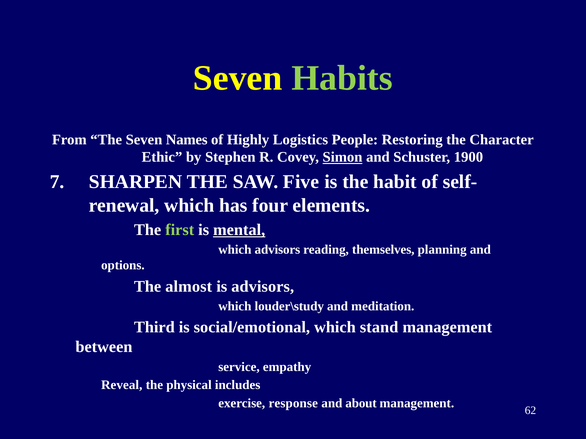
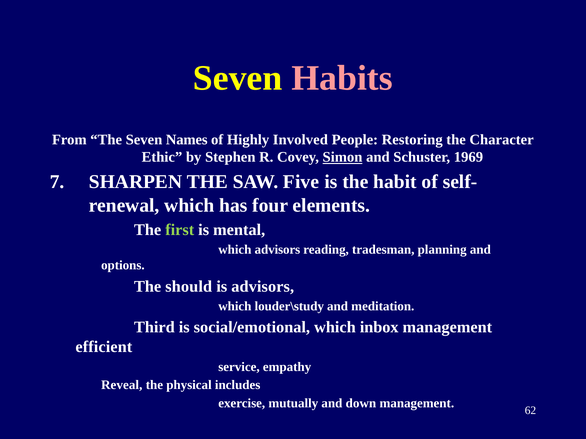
Habits colour: light green -> pink (342, 78)
Logistics: Logistics -> Involved (300, 140)
1900: 1900 -> 1969 (468, 157)
mental underline: present -> none (239, 230)
themselves: themselves -> tradesman (383, 250)
almost: almost -> should (189, 287)
stand: stand -> inbox (379, 328)
between: between -> efficient (104, 347)
response: response -> mutually (293, 404)
about: about -> down (361, 404)
